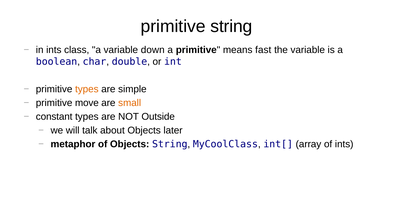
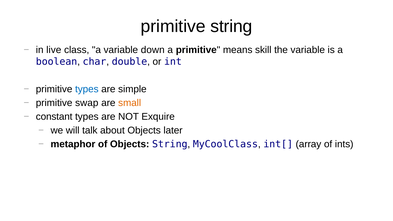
in ints: ints -> live (54, 50)
fast: fast -> skill (263, 50)
types colour: orange -> blue (87, 89)
move: move -> swap (87, 103)
Outside: Outside -> Exquire (158, 117)
